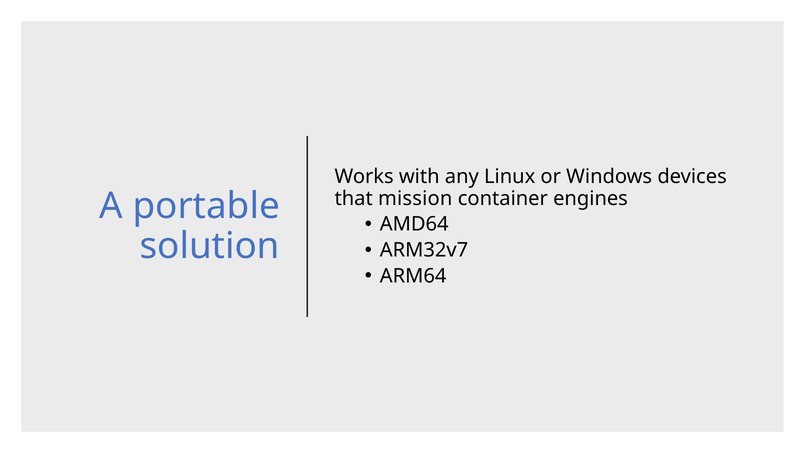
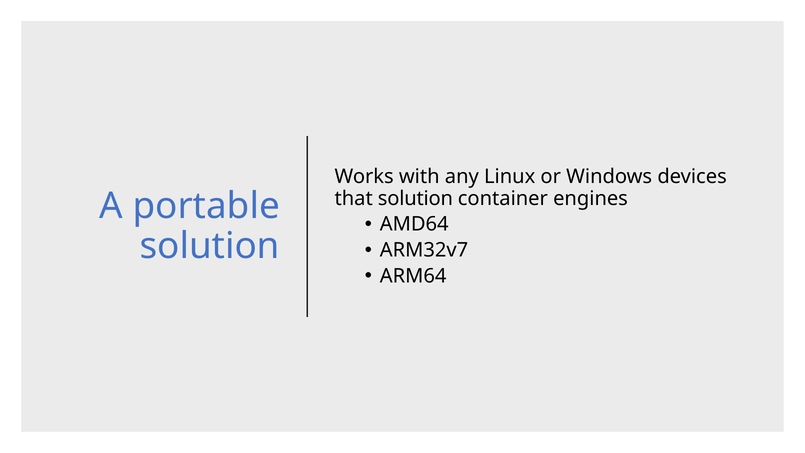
that mission: mission -> solution (415, 198)
